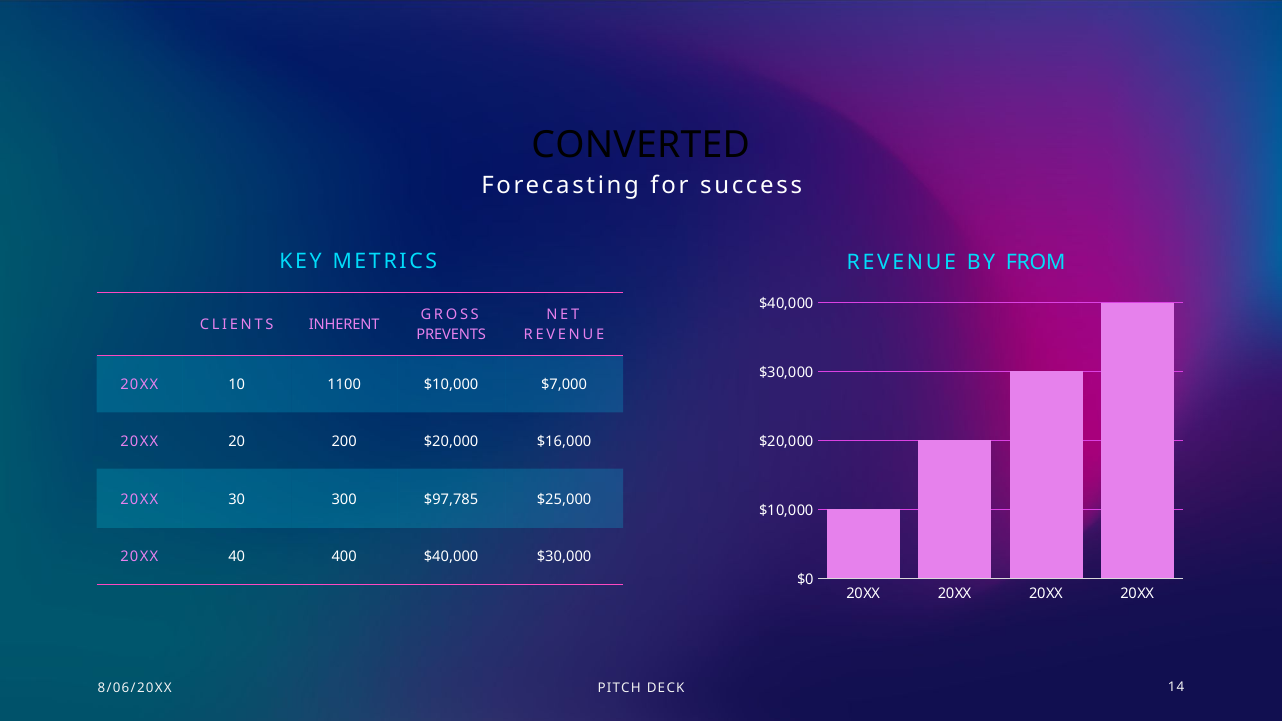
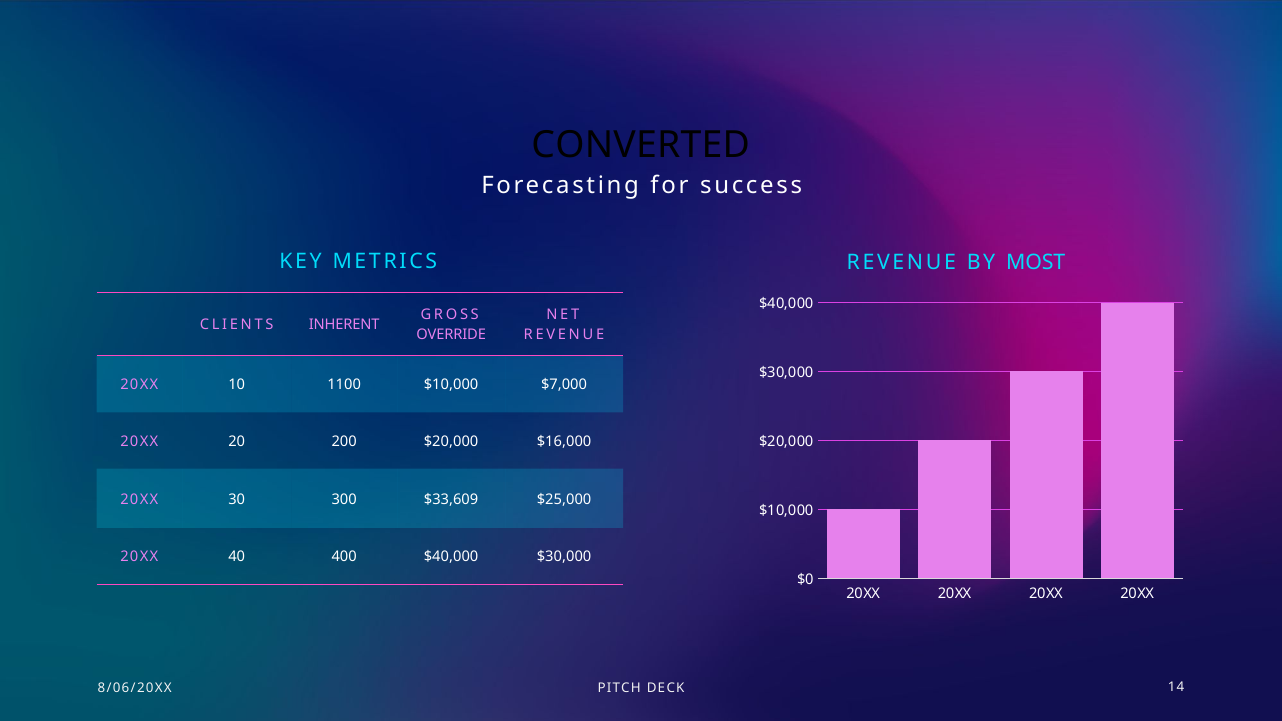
FROM: FROM -> MOST (1036, 262)
PREVENTS: PREVENTS -> OVERRIDE (451, 335)
$97,785: $97,785 -> $33,609 (451, 499)
